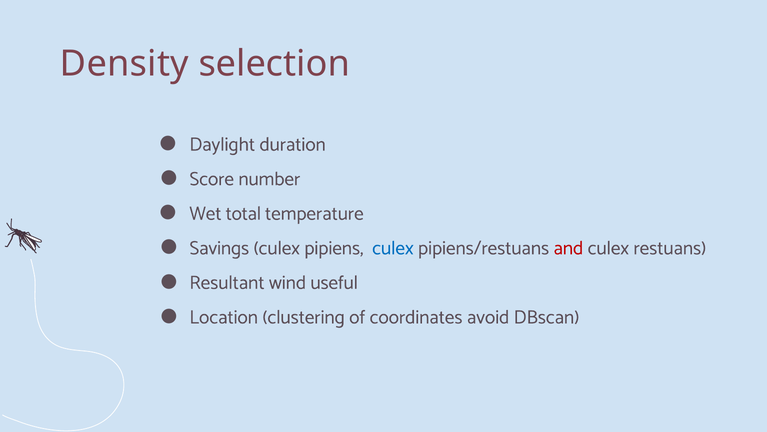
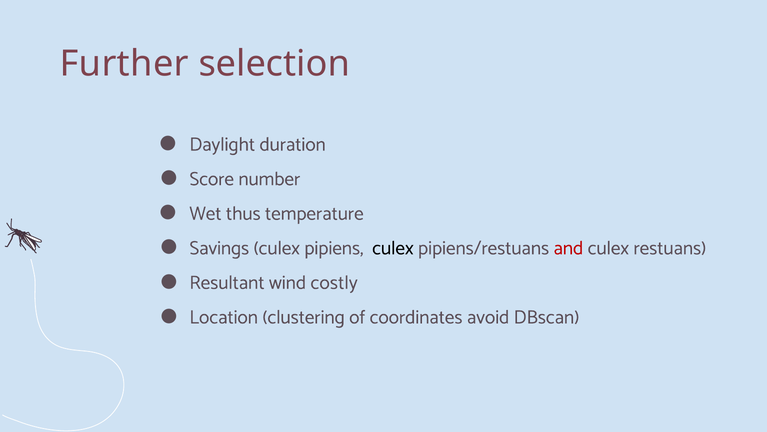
Density: Density -> Further (124, 64)
total: total -> thus (243, 213)
culex colour: blue -> black (393, 248)
useful: useful -> costly (334, 282)
